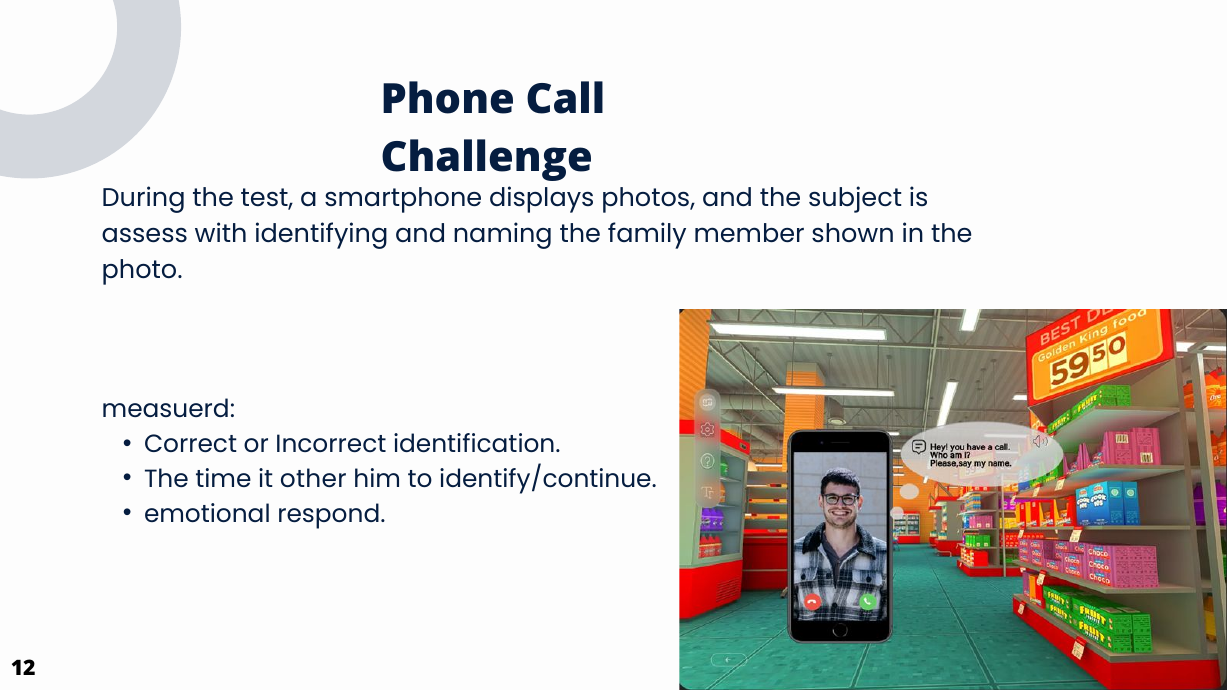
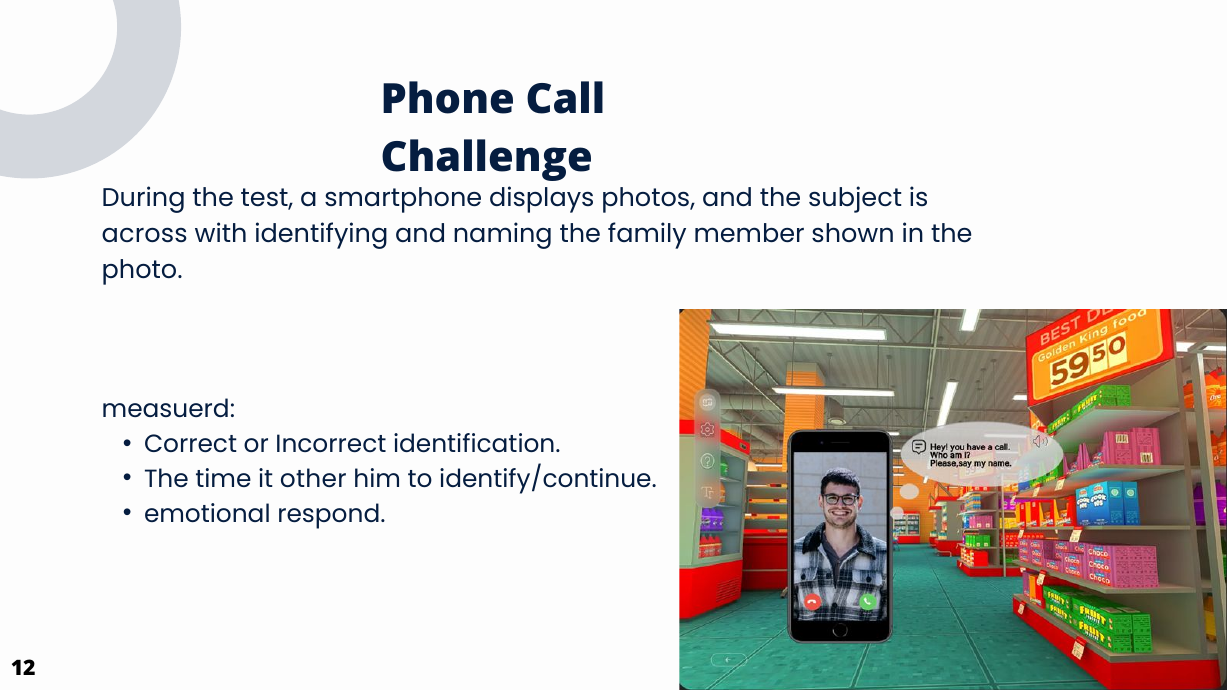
assess: assess -> across (145, 234)
